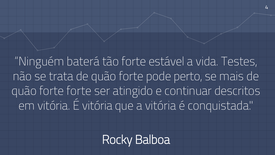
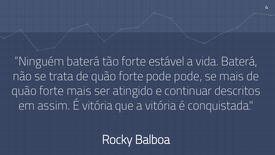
vida Testes: Testes -> Baterá (239, 61)
pode perto: perto -> pode (188, 76)
forte forte: forte -> mais (79, 91)
em vitória: vitória -> assim (54, 105)
